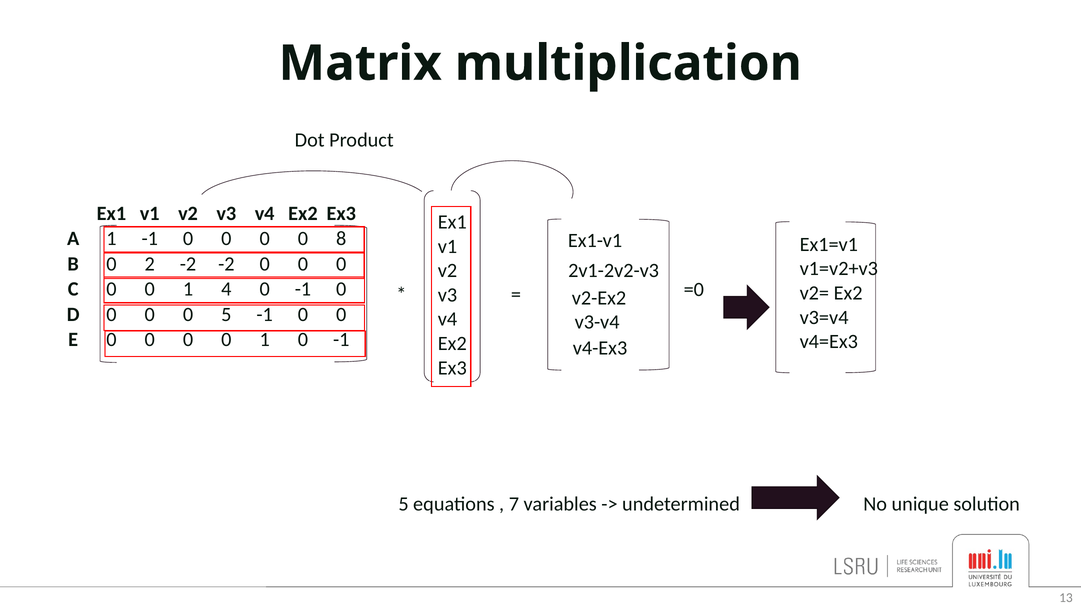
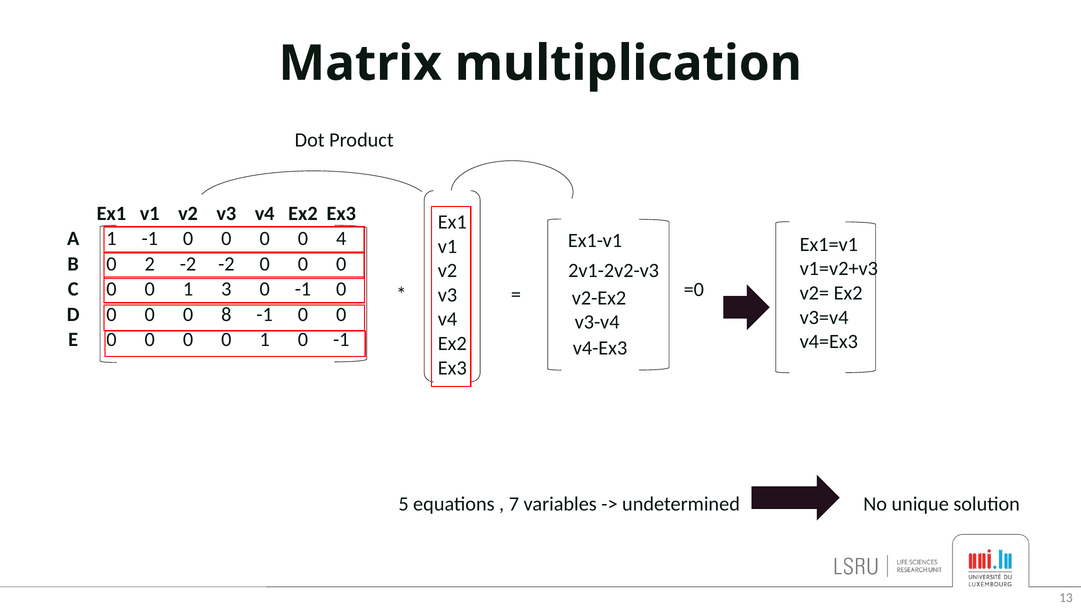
8: 8 -> 4 (341, 239)
4: 4 -> 3 (226, 289)
0 5: 5 -> 8 (226, 314)
